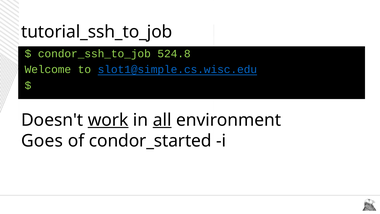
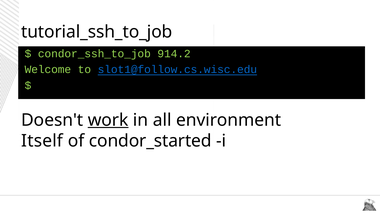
524.8: 524.8 -> 914.2 (174, 54)
slot1@simple.cs.wisc.edu: slot1@simple.cs.wisc.edu -> slot1@follow.cs.wisc.edu (177, 69)
all underline: present -> none (162, 120)
Goes: Goes -> Itself (42, 141)
